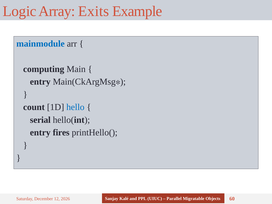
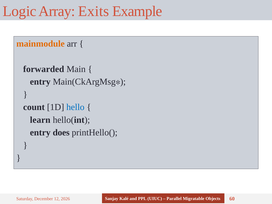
mainmodule colour: blue -> orange (40, 44)
computing: computing -> forwarded (44, 69)
serial: serial -> learn (40, 120)
fires: fires -> does (61, 133)
